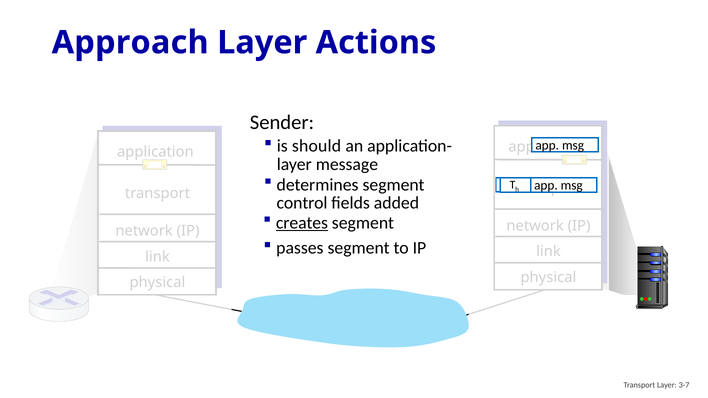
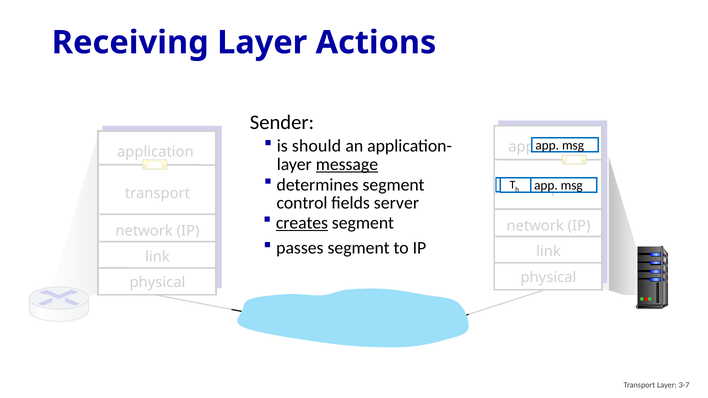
Approach: Approach -> Receiving (130, 43)
message underline: none -> present (347, 164)
added: added -> server (396, 203)
